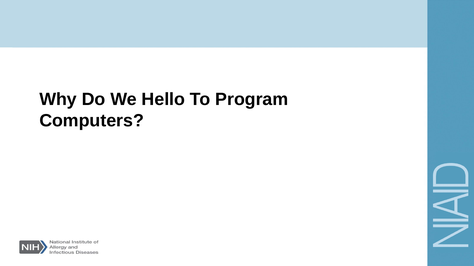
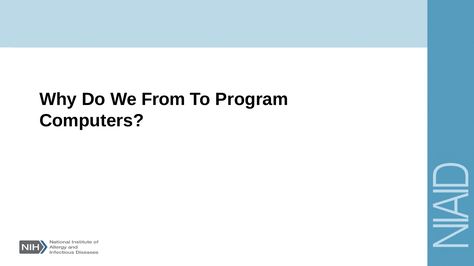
Hello: Hello -> From (163, 100)
